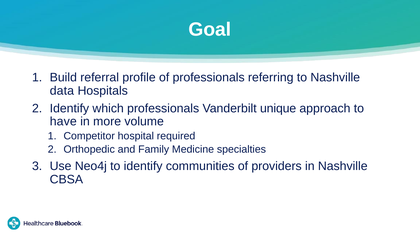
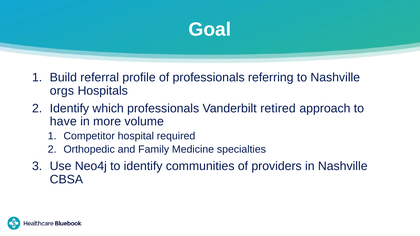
data: data -> orgs (62, 91)
unique: unique -> retired (278, 108)
